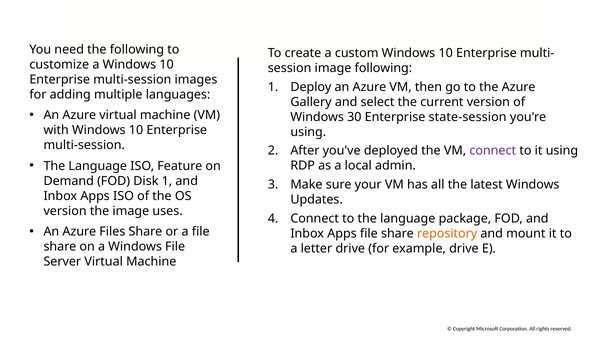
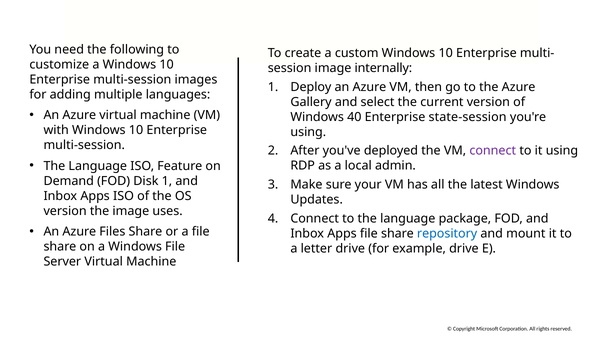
image following: following -> internally (383, 68)
30: 30 -> 40 (354, 117)
repository colour: orange -> blue (447, 234)
